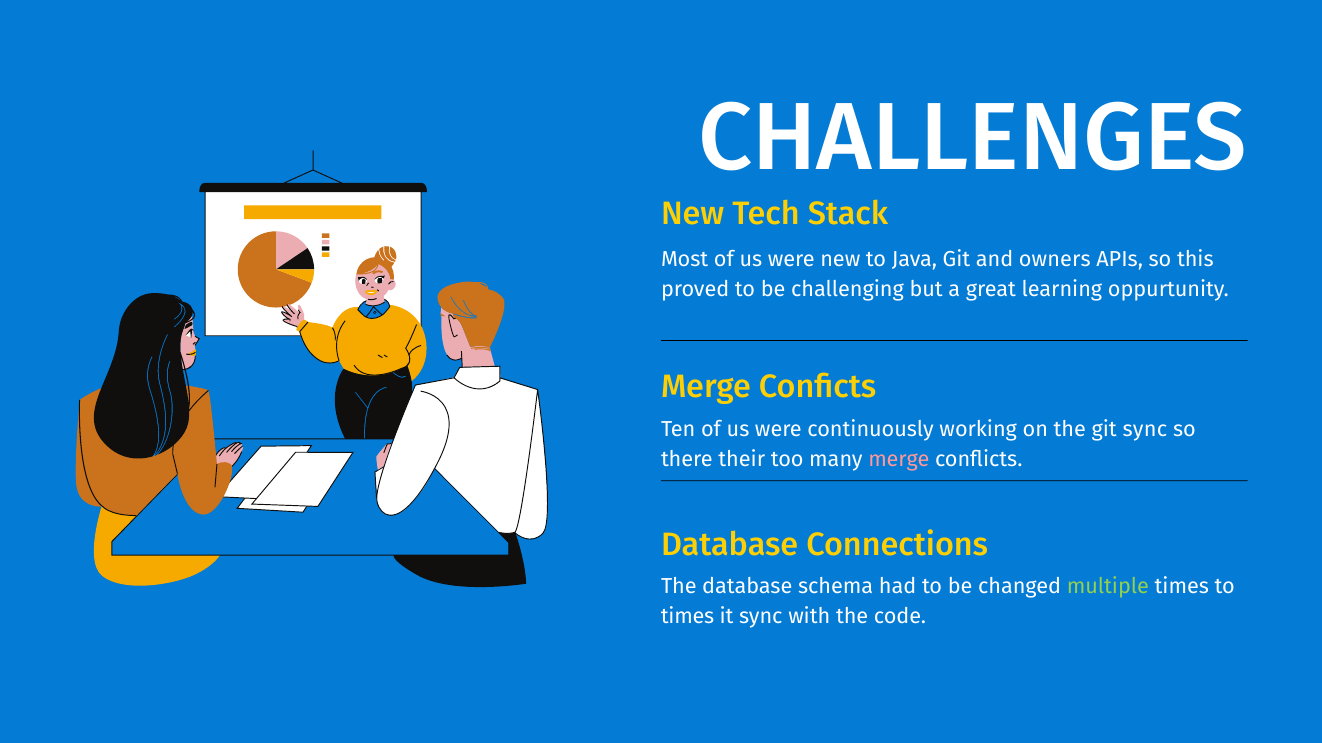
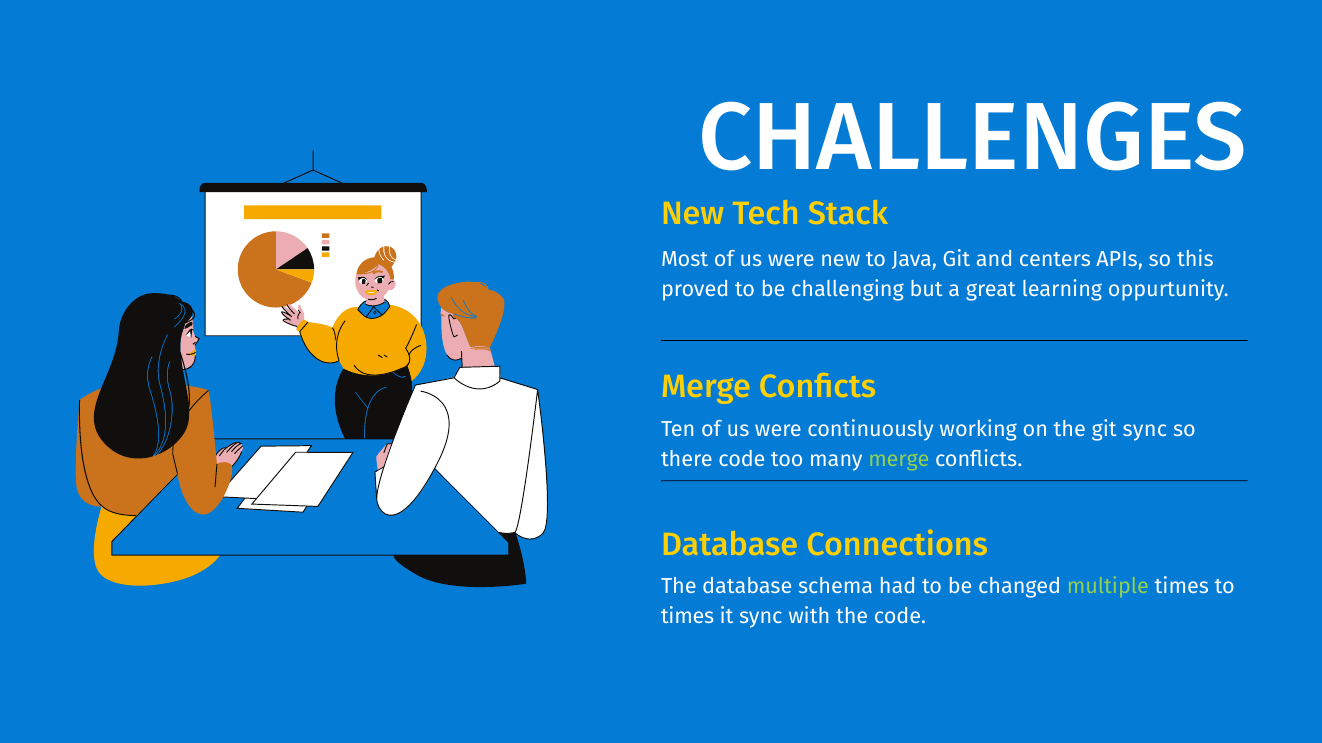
owners: owners -> centers (1055, 259)
there their: their -> code (742, 460)
merge colour: pink -> light green (899, 460)
